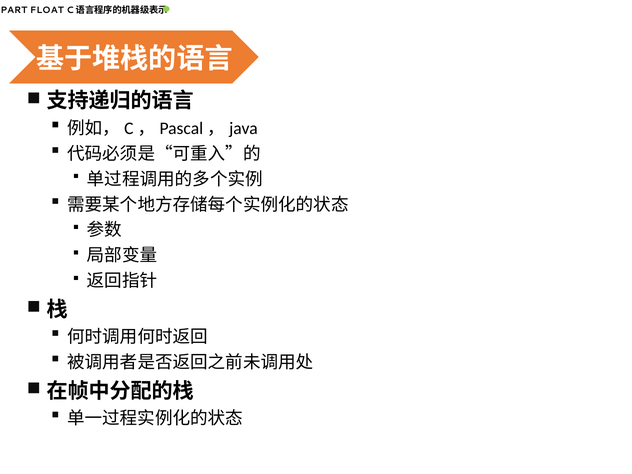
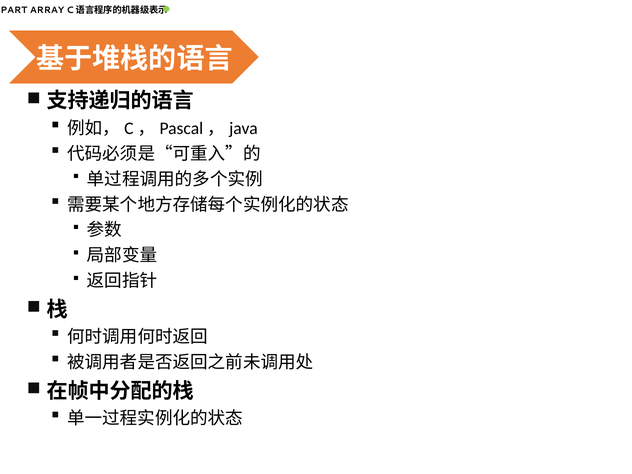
FLOAT: FLOAT -> ARRAY (47, 10)
